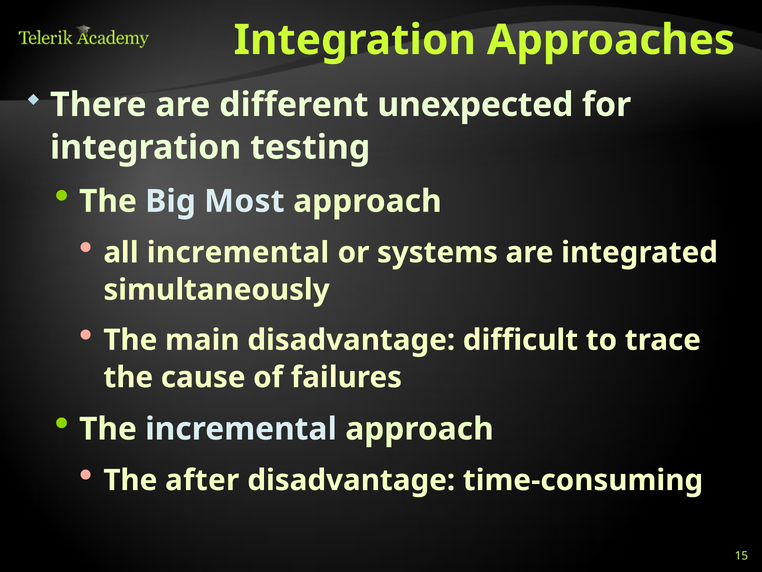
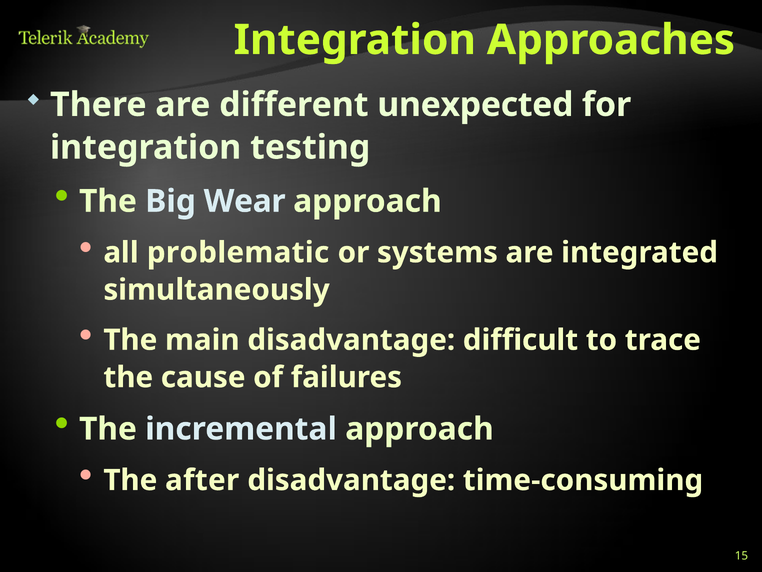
Most: Most -> Wear (245, 201)
all incremental: incremental -> problematic (238, 252)
